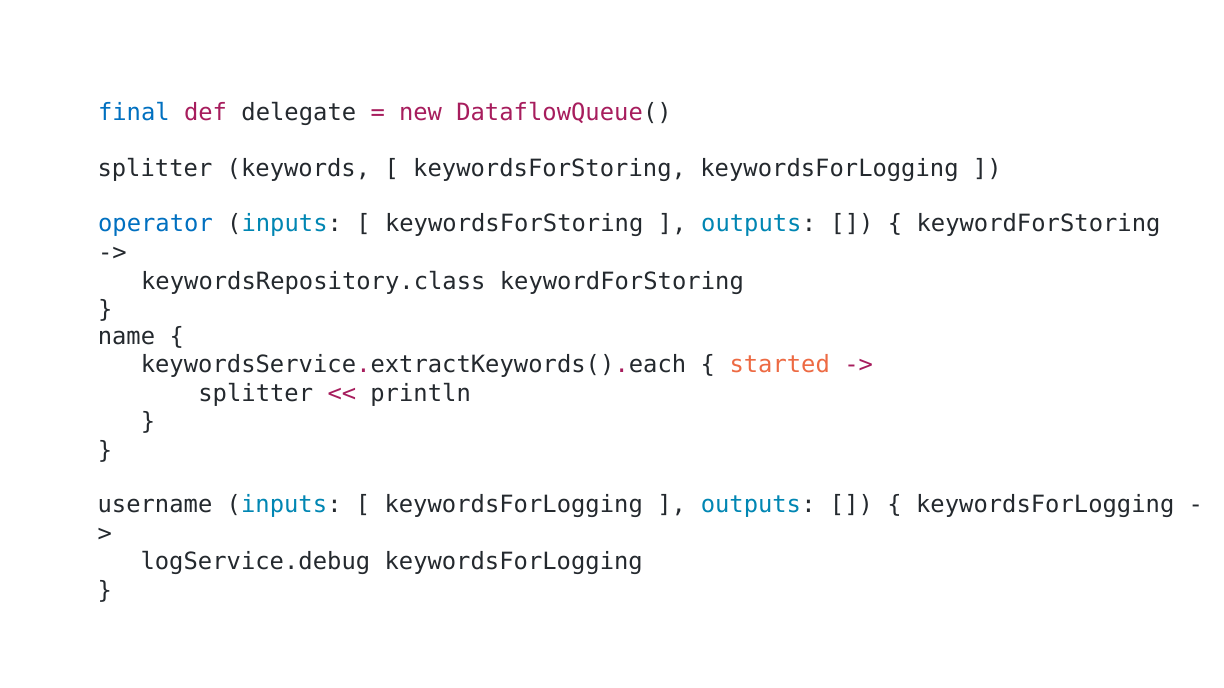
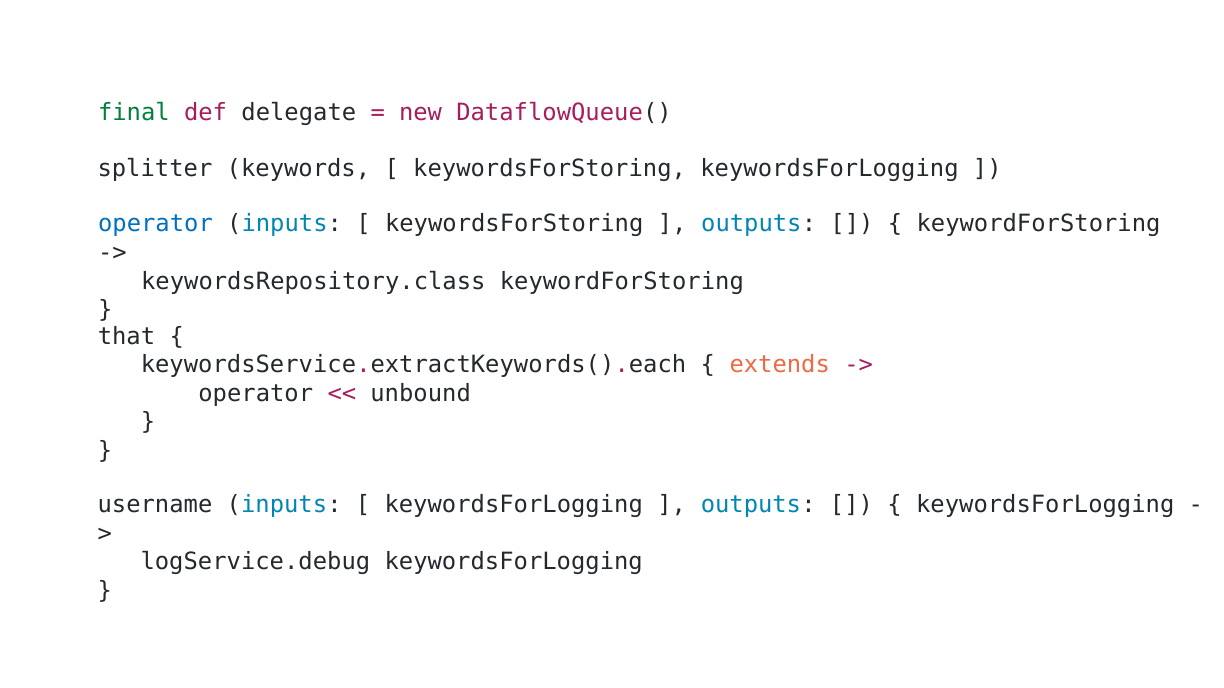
final colour: blue -> green (134, 112)
name: name -> that (126, 337)
started: started -> extends (780, 365)
splitter: splitter -> operator (256, 394)
println: println -> unbound (421, 394)
